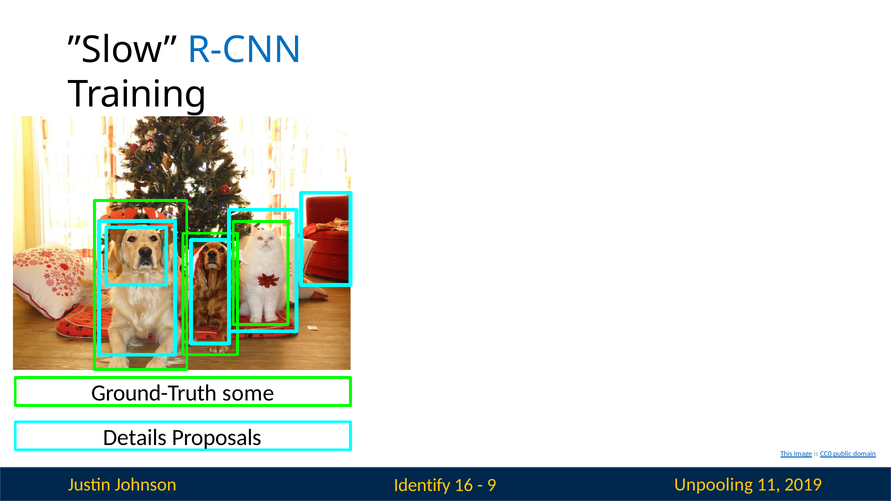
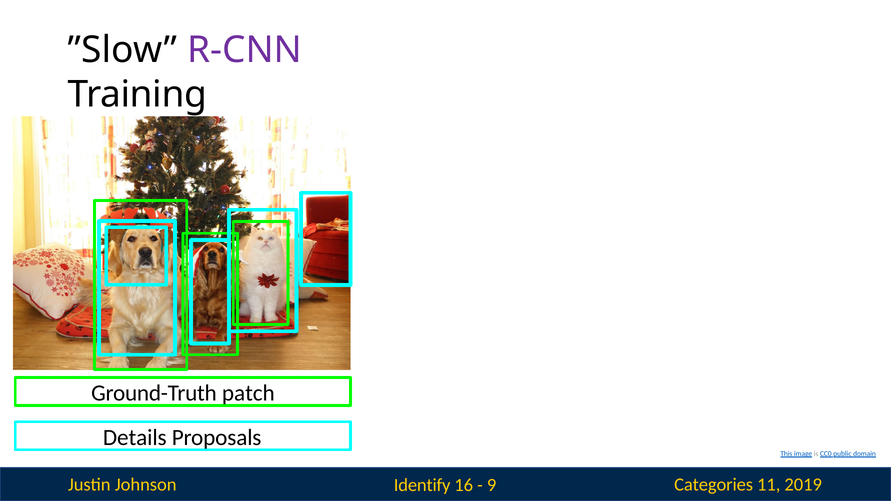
R-CNN colour: blue -> purple (245, 50)
some: some -> patch (248, 393)
Unpooling: Unpooling -> Categories (714, 485)
